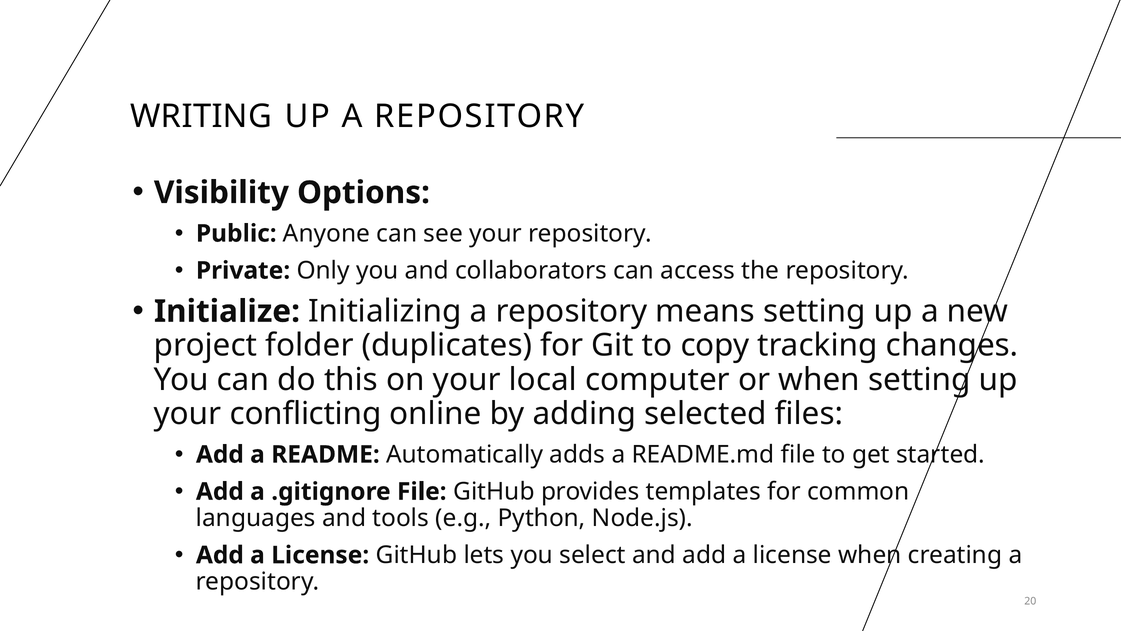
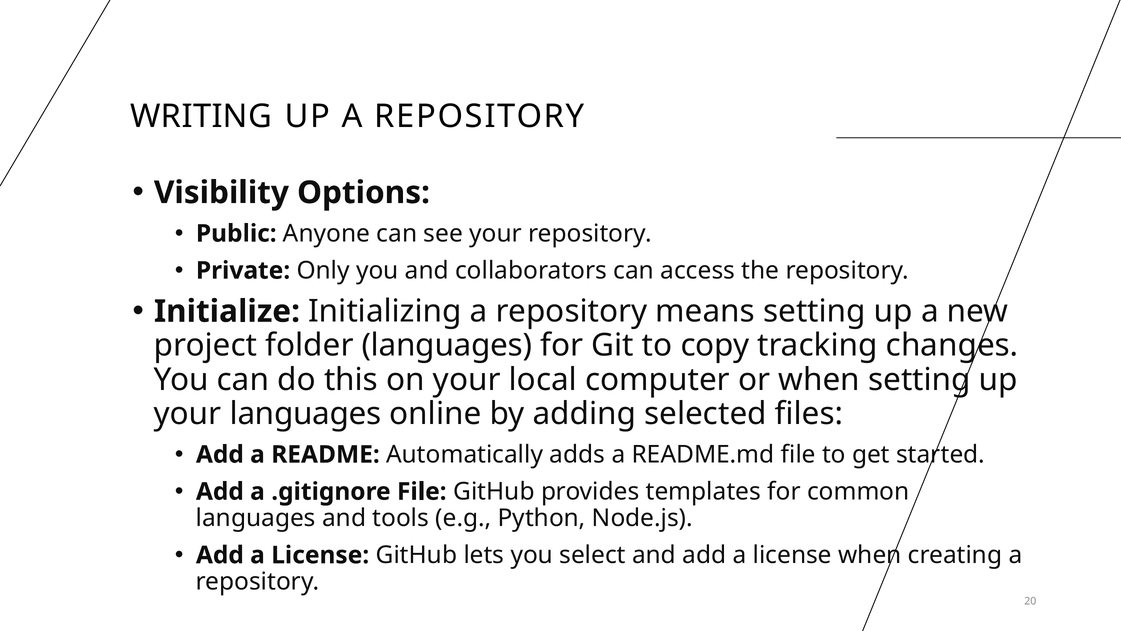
folder duplicates: duplicates -> languages (447, 345)
your conflicting: conflicting -> languages (306, 413)
